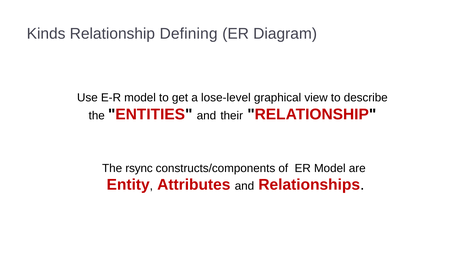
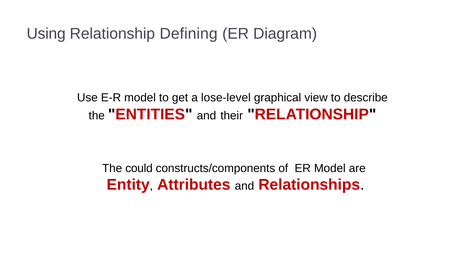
Kinds: Kinds -> Using (46, 34)
rsync: rsync -> could (139, 168)
